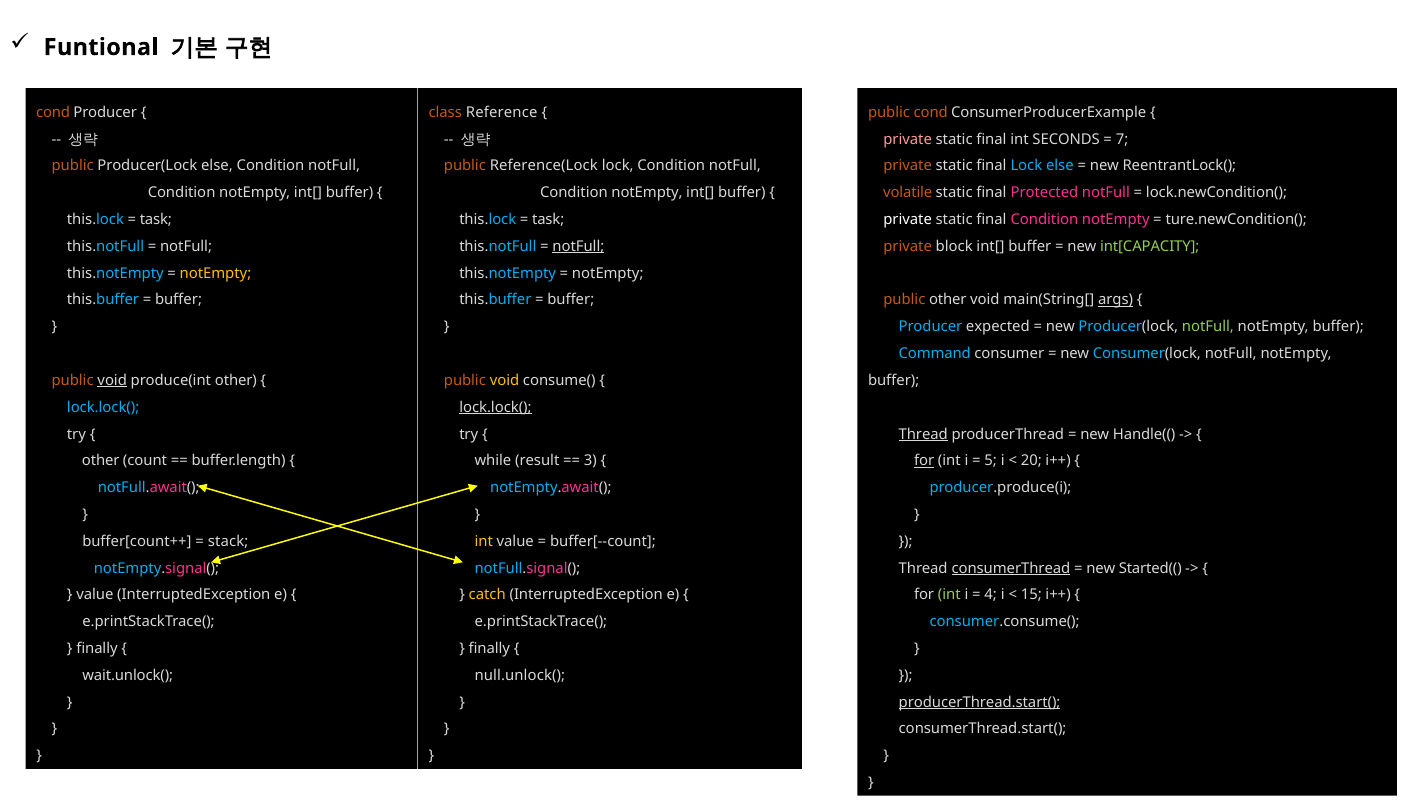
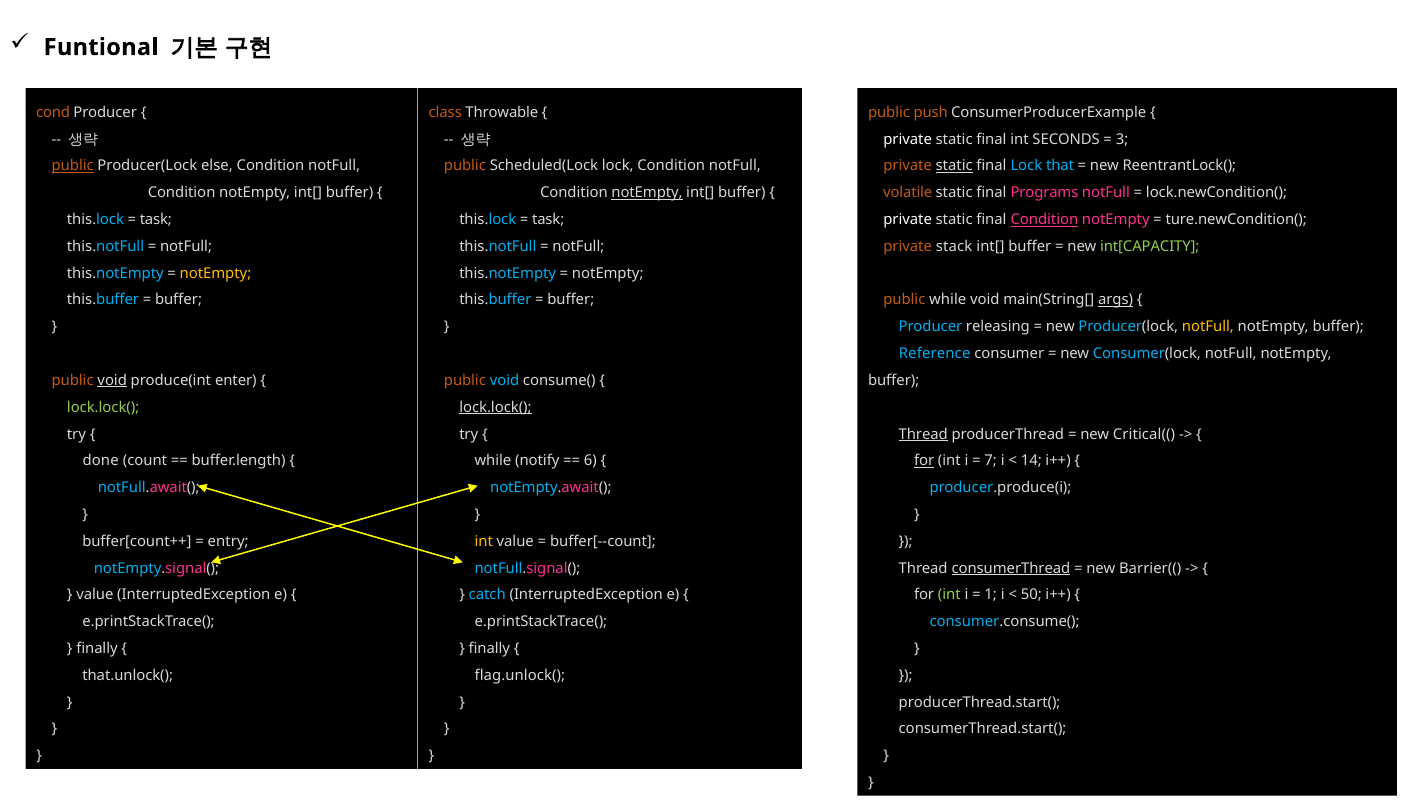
Reference: Reference -> Throwable (502, 112)
public cond: cond -> push (931, 112)
private colour: pink -> white (908, 139)
7: 7 -> 3 (1122, 139)
public underline: none -> present (73, 166)
Reference(Lock: Reference(Lock -> Scheduled(Lock (544, 166)
static underline: none -> present (954, 166)
Lock else: else -> that (1060, 166)
notEmpty underline: none -> present (647, 193)
Protected: Protected -> Programs (1044, 193)
Condition underline: none -> present (1044, 220)
notFull underline: present -> none (578, 246)
block: block -> stack (954, 246)
public other: other -> while (948, 300)
expected: expected -> releasing (998, 327)
notFull colour: light green -> yellow (1208, 327)
Command: Command -> Reference (935, 354)
produce(int other: other -> enter (236, 380)
void colour: yellow -> light blue (505, 380)
lock.lock( colour: light blue -> light green (103, 407)
Handle((: Handle(( -> Critical(( (1144, 434)
other: other -> done (101, 461)
result: result -> notify (537, 461)
3: 3 -> 6 (590, 461)
5: 5 -> 7 (991, 461)
20: 20 -> 14 (1031, 461)
stack: stack -> entry (228, 541)
Started((: Started(( -> Barrier(( (1150, 568)
catch colour: yellow -> light blue (487, 595)
4: 4 -> 1 (991, 595)
15: 15 -> 50 (1031, 595)
wait.unlock(: wait.unlock( -> that.unlock( (128, 675)
null.unlock(: null.unlock( -> flag.unlock( (520, 675)
producerThread.start( underline: present -> none (980, 702)
